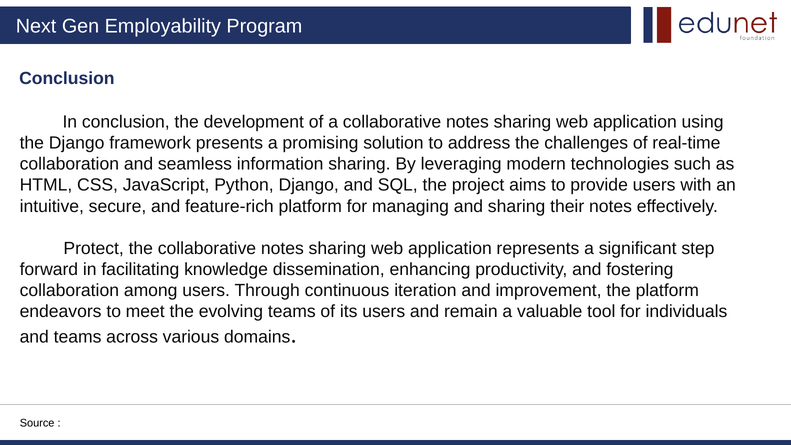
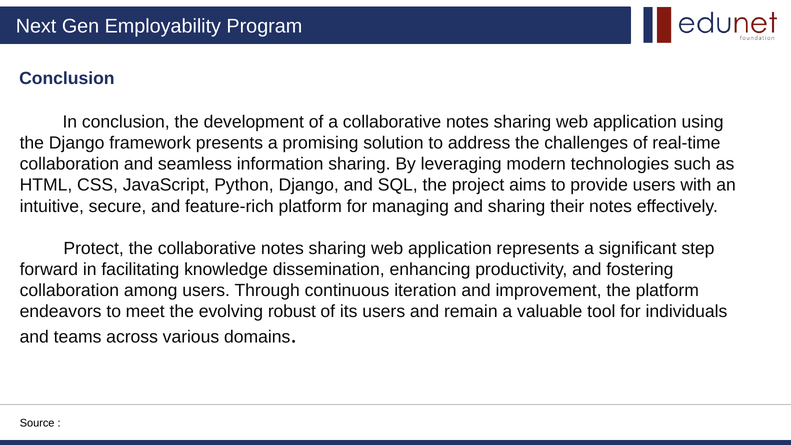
evolving teams: teams -> robust (292, 312)
